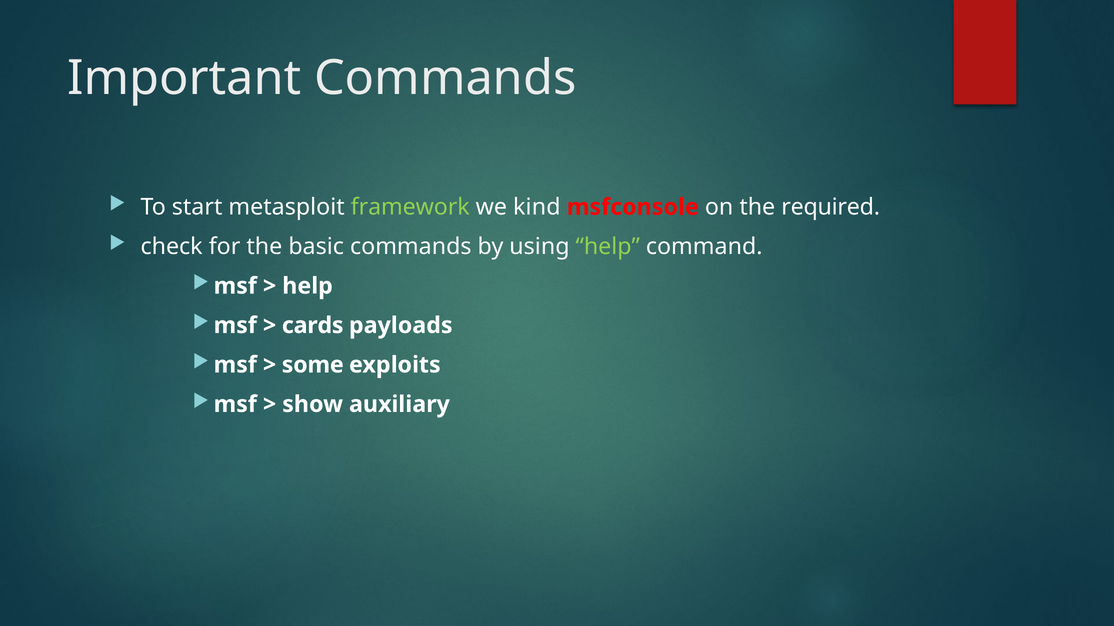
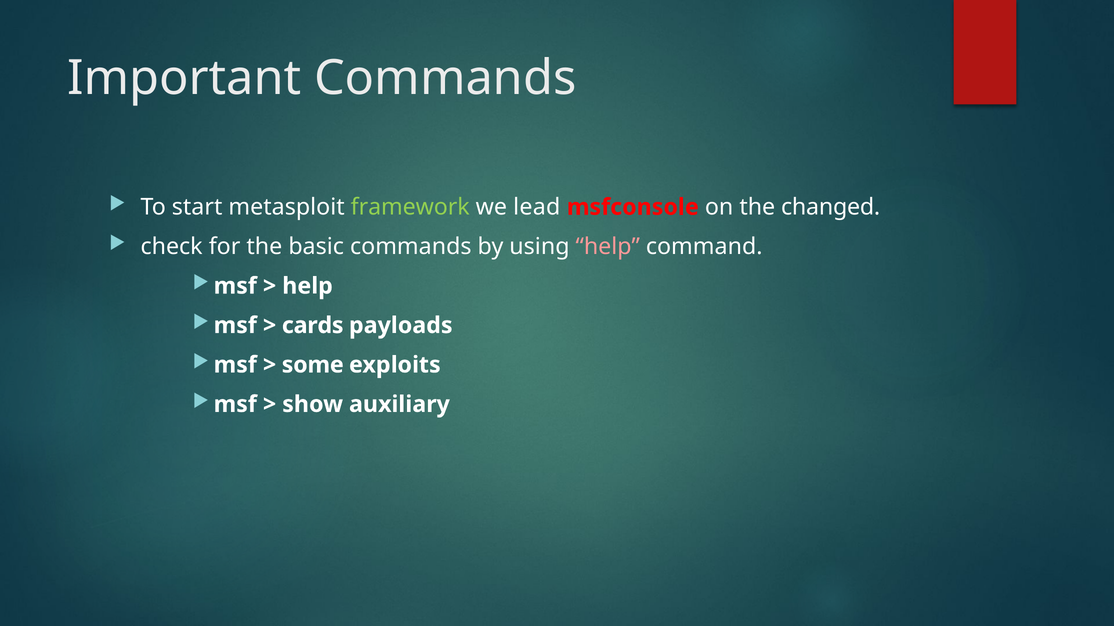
kind: kind -> lead (537, 207)
required: required -> changed (831, 207)
help colour: light green -> pink (608, 247)
